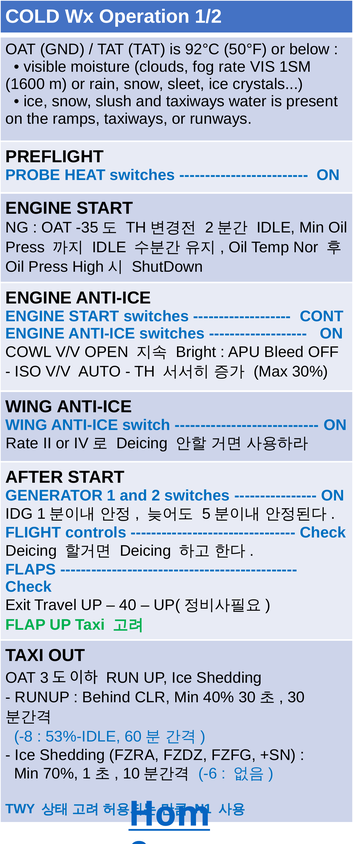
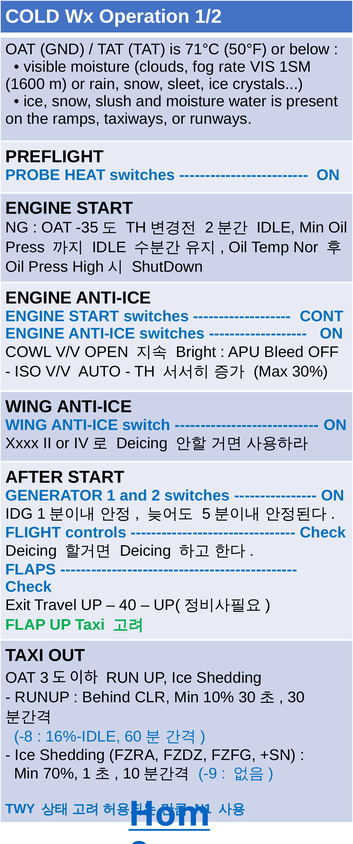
92°C: 92°C -> 71°C (202, 49)
and taxiways: taxiways -> moisture (195, 101)
Rate: Rate -> Xxxx (22, 444)
40%: 40% -> 10% (219, 698)
53%-IDLE: 53%-IDLE -> 16%-IDLE (83, 737)
-6: -6 -> -9 (208, 774)
